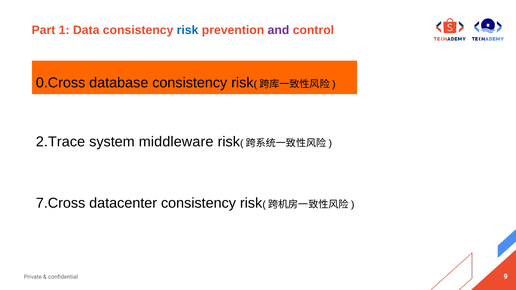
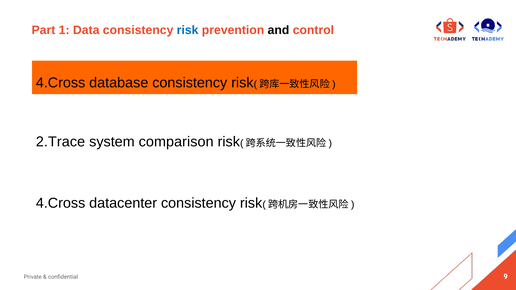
and colour: purple -> black (278, 30)
0.Cross: 0.Cross -> 4.Cross (61, 83)
middleware: middleware -> comparison (176, 142)
7.Cross: 7.Cross -> 4.Cross (61, 203)
